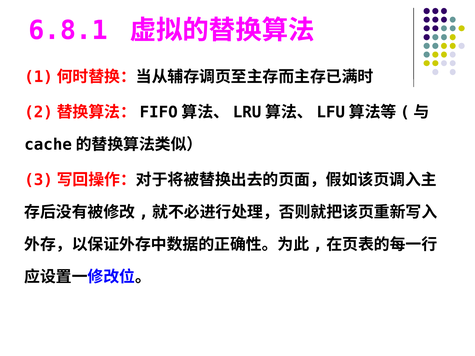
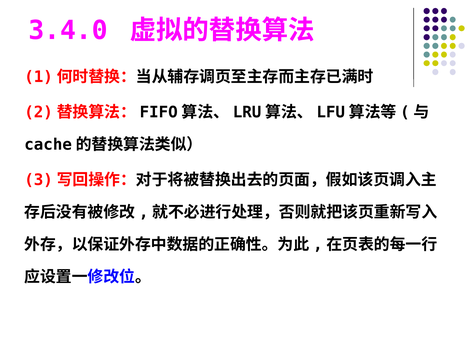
6.8.1: 6.8.1 -> 3.4.0 (68, 30)
